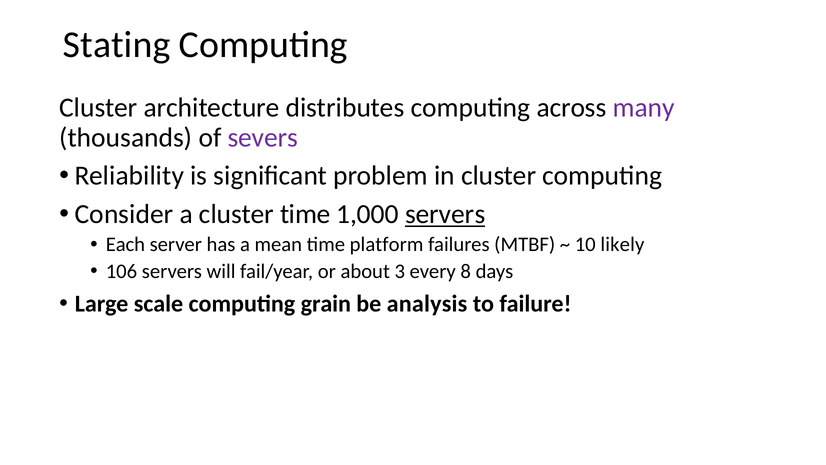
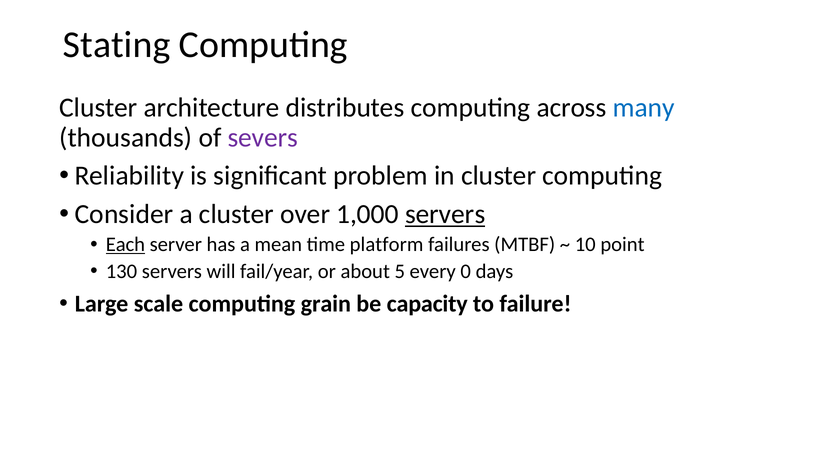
many colour: purple -> blue (644, 108)
cluster time: time -> over (305, 214)
Each underline: none -> present (125, 244)
likely: likely -> point (622, 244)
106: 106 -> 130 (121, 271)
3: 3 -> 5 (400, 271)
8: 8 -> 0 (466, 271)
analysis: analysis -> capacity (427, 304)
